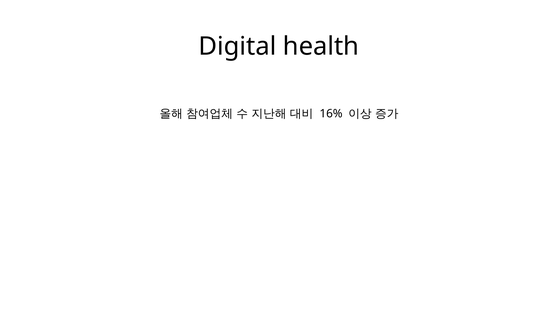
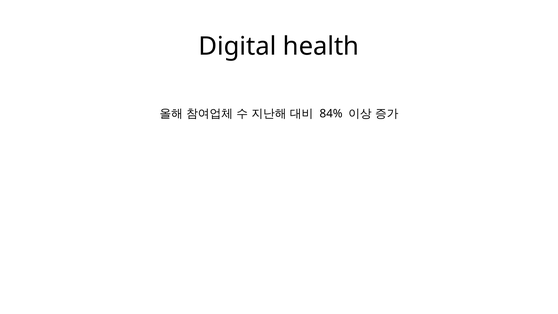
16%: 16% -> 84% (331, 113)
